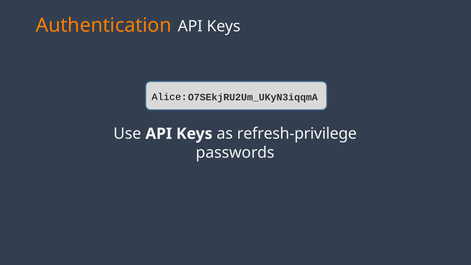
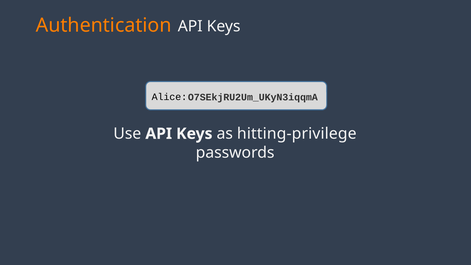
refresh-privilege: refresh-privilege -> hitting-privilege (297, 134)
